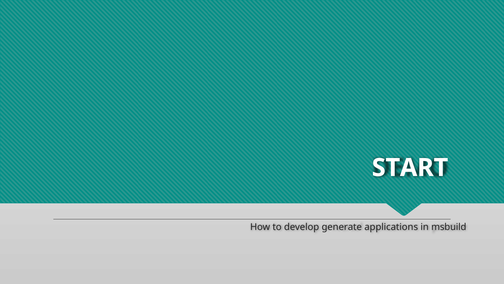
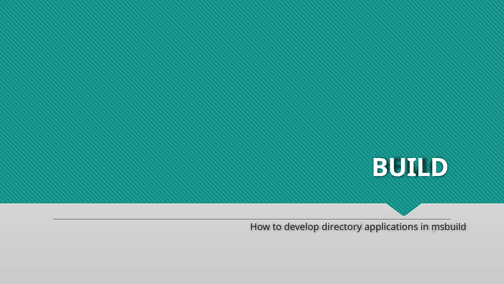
START: START -> BUILD (410, 167)
generate: generate -> directory (342, 227)
